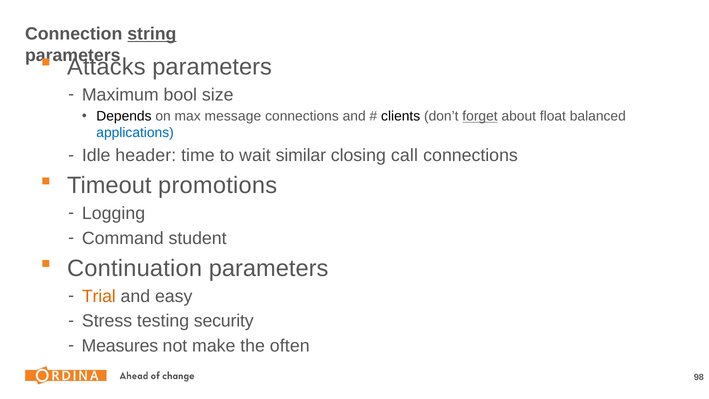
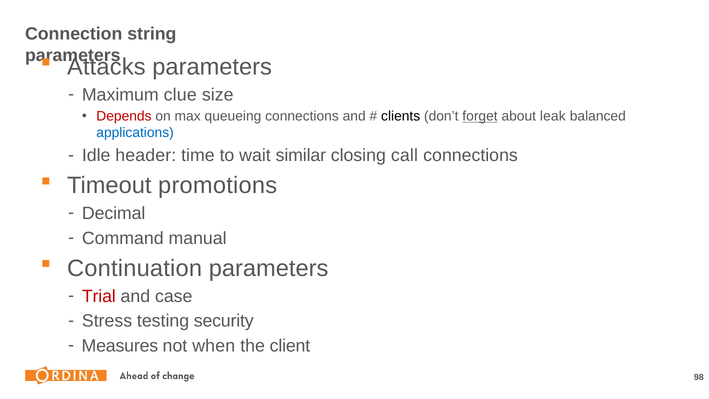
string underline: present -> none (152, 34)
bool: bool -> clue (180, 95)
Depends colour: black -> red (124, 116)
message: message -> queueing (233, 116)
float: float -> leak (553, 116)
Logging: Logging -> Decimal (114, 213)
student: student -> manual (198, 238)
Trial colour: orange -> red (99, 296)
easy: easy -> case (174, 296)
make: make -> when (214, 346)
often: often -> client (290, 346)
